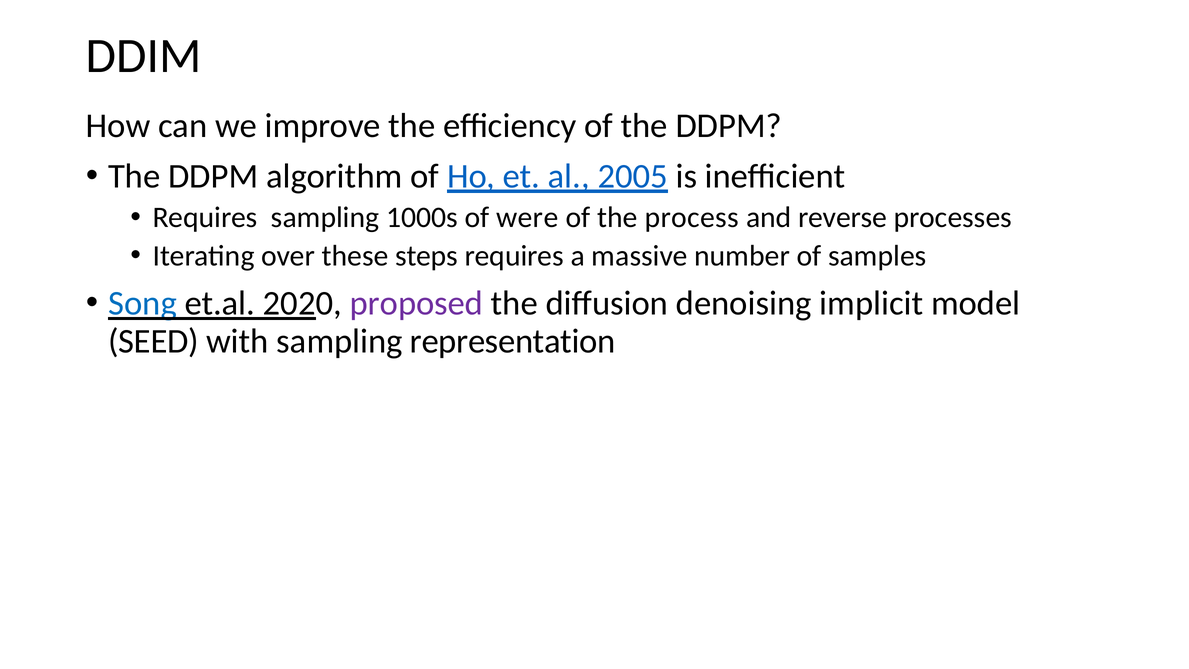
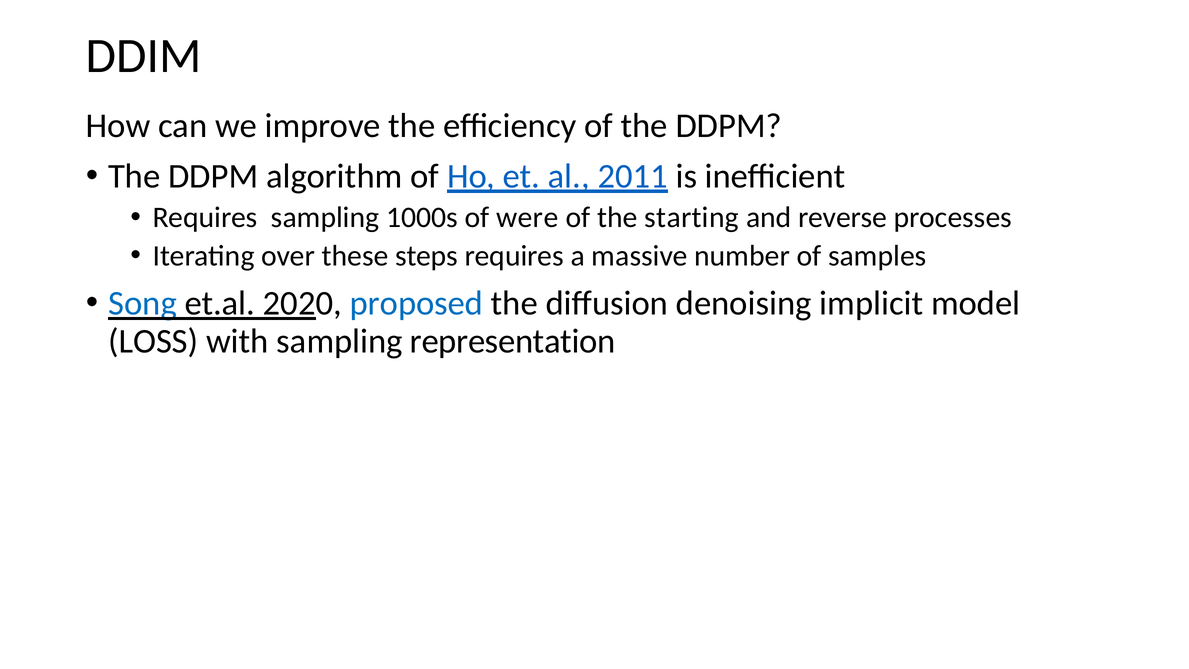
2005: 2005 -> 2011 (633, 176)
process: process -> starting (692, 218)
proposed colour: purple -> blue (416, 303)
SEED: SEED -> LOSS (153, 341)
